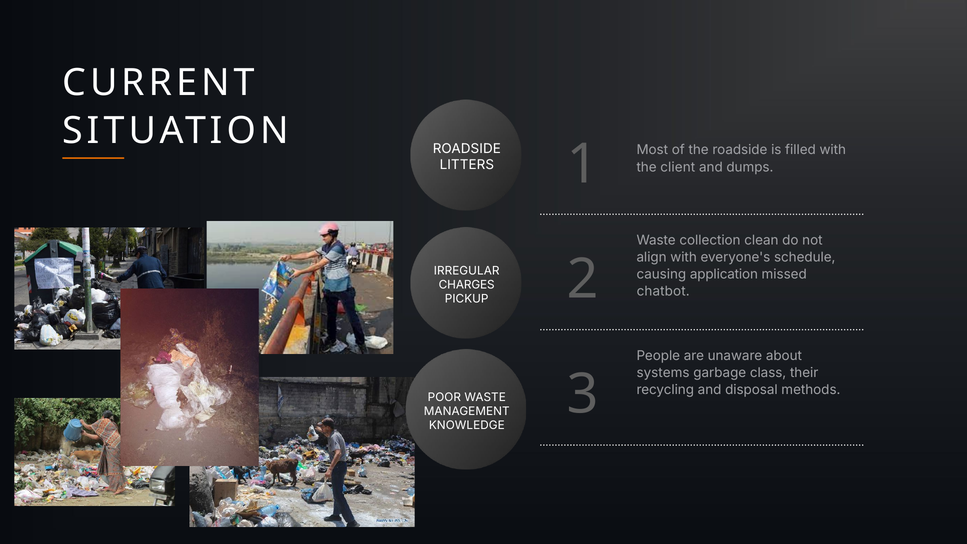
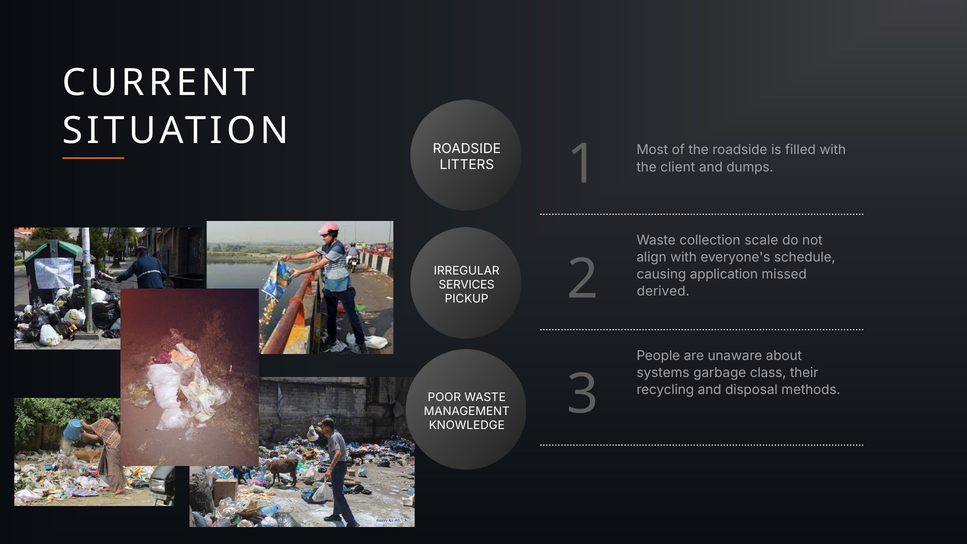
clean: clean -> scale (761, 240)
CHARGES: CHARGES -> SERVICES (467, 285)
chatbot: chatbot -> derived (663, 291)
